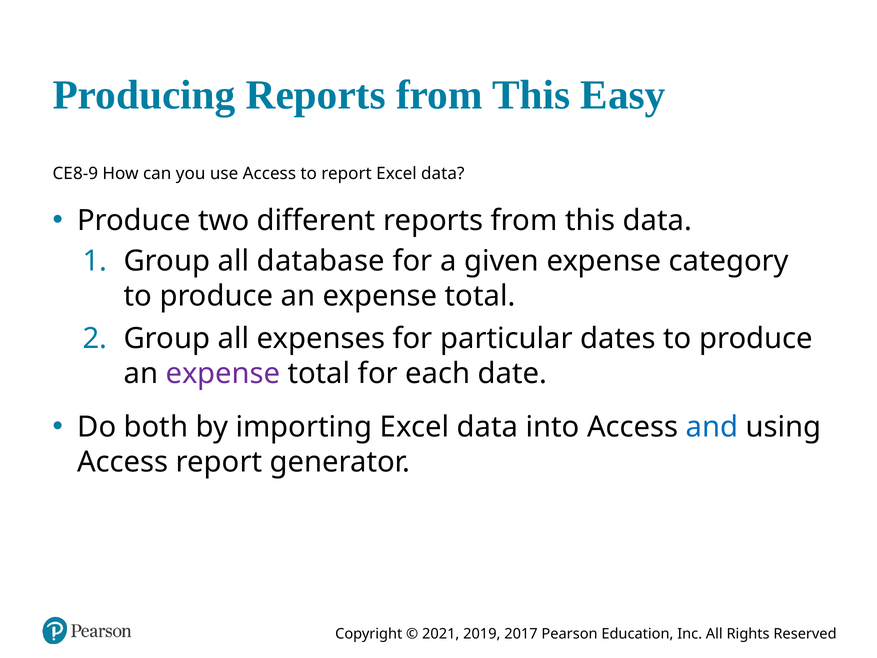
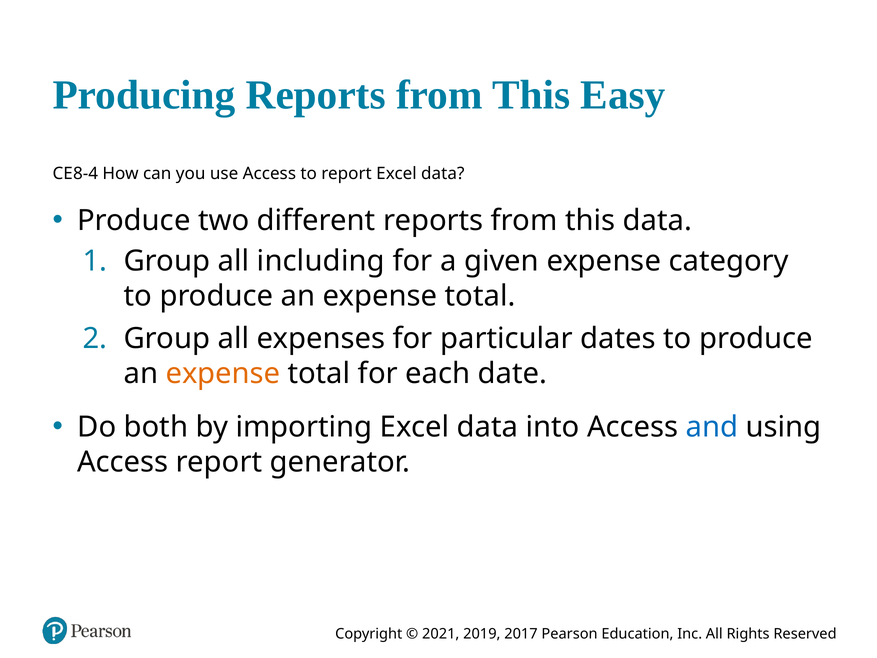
8-9: 8-9 -> 8-4 (86, 174)
database: database -> including (321, 261)
expense colour: purple -> orange (223, 374)
